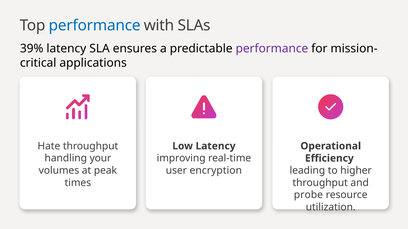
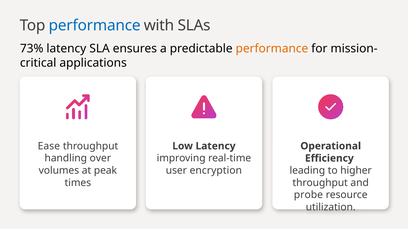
39%: 39% -> 73% (32, 49)
performance colour: purple -> orange (272, 49)
Hate: Hate -> Ease (49, 146)
your: your -> over (100, 159)
